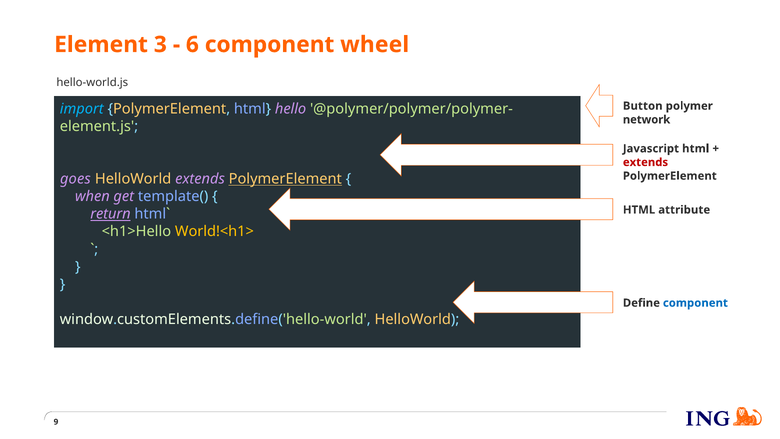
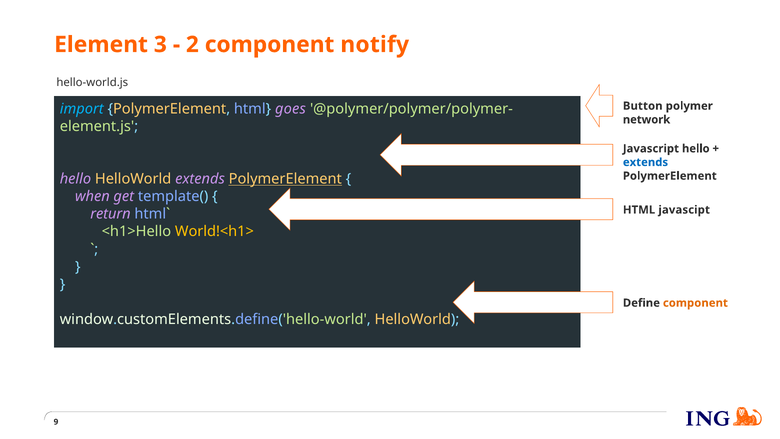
6: 6 -> 2 (192, 45)
wheel: wheel -> notify (375, 45)
hello: hello -> goes (290, 109)
Javascript html: html -> hello (696, 149)
extends colour: red -> blue (645, 162)
goes: goes -> hello (75, 179)
attribute: attribute -> javascipt (684, 210)
return underline: present -> none (110, 214)
component colour: blue -> orange (695, 303)
